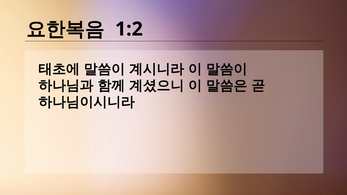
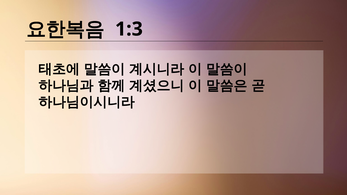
1:2: 1:2 -> 1:3 (129, 29)
